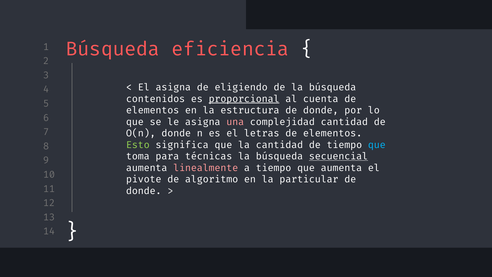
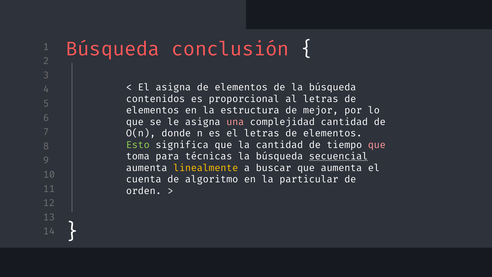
eficiencia: eficiencia -> conclusión (230, 49)
eligiendo: eligiendo -> elementos (241, 87)
proporcional underline: present -> none (244, 99)
al cuenta: cuenta -> letras (321, 99)
estructura de donde: donde -> mejor (321, 110)
que colour: light blue -> pink (377, 145)
linealmente colour: pink -> yellow (206, 168)
a tiempo: tiempo -> buscar (274, 168)
pivote: pivote -> cuenta (144, 179)
donde: donde -> orden (144, 191)
